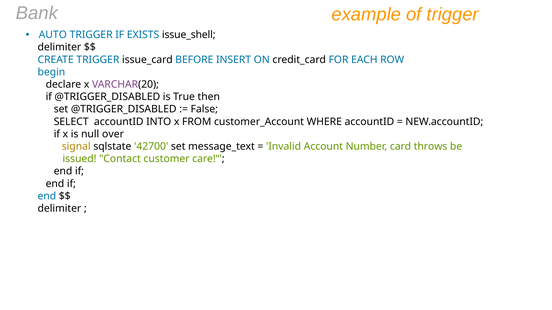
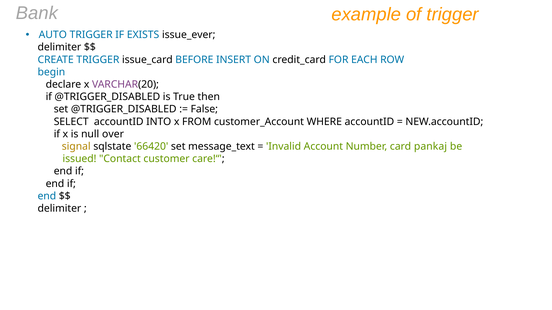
issue_shell: issue_shell -> issue_ever (189, 35)
42700: 42700 -> 66420 (151, 147)
throws: throws -> pankaj (430, 147)
